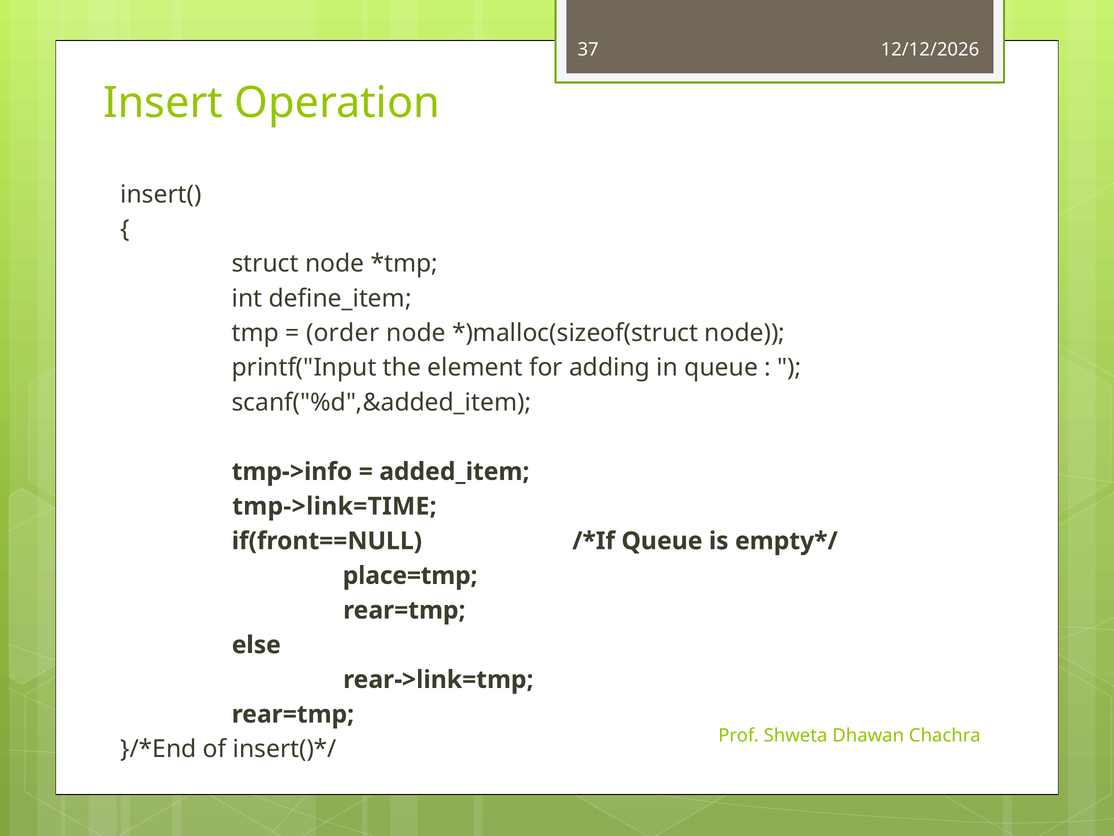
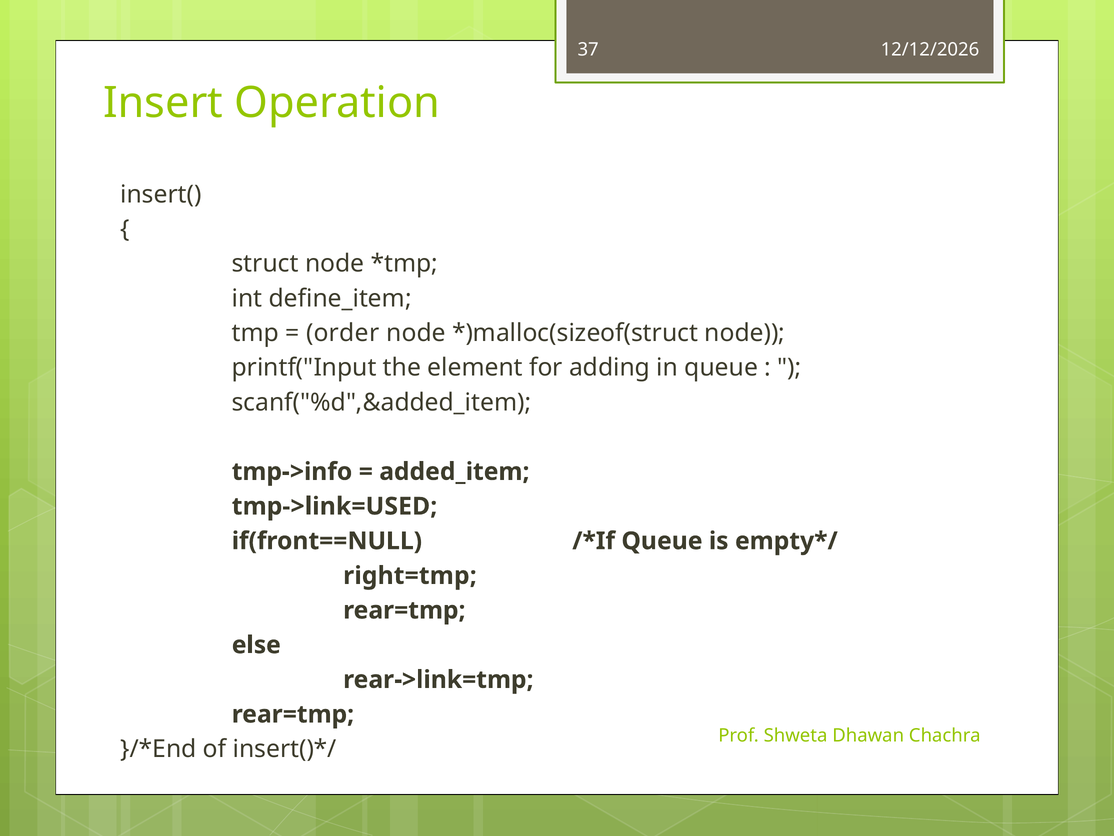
tmp->link=TIME: tmp->link=TIME -> tmp->link=USED (335, 506)
place=tmp: place=tmp -> right=tmp (410, 575)
